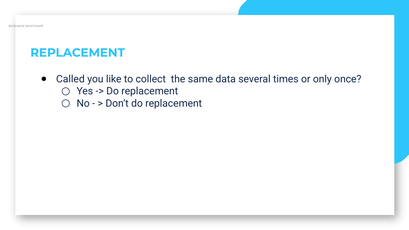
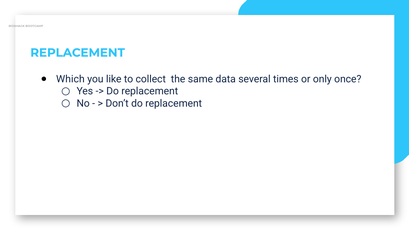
Called: Called -> Which (70, 79)
